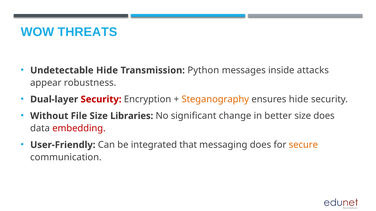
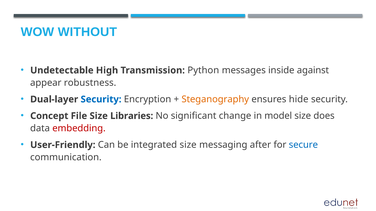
THREATS: THREATS -> WITHOUT (87, 32)
Undetectable Hide: Hide -> High (107, 71)
attacks: attacks -> against (313, 71)
Security colour: red -> blue (101, 100)
Without: Without -> Concept (49, 116)
better: better -> model (278, 116)
integrated that: that -> size (188, 145)
messaging does: does -> after (260, 145)
secure colour: orange -> blue (303, 145)
